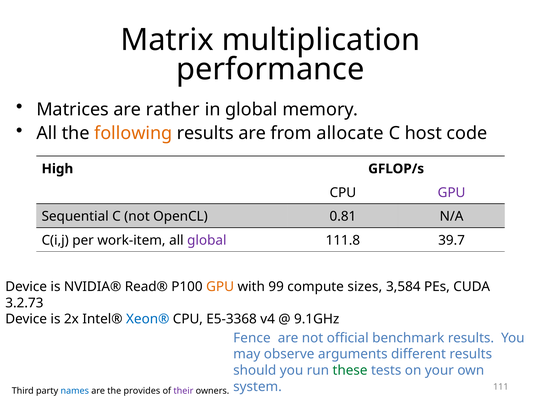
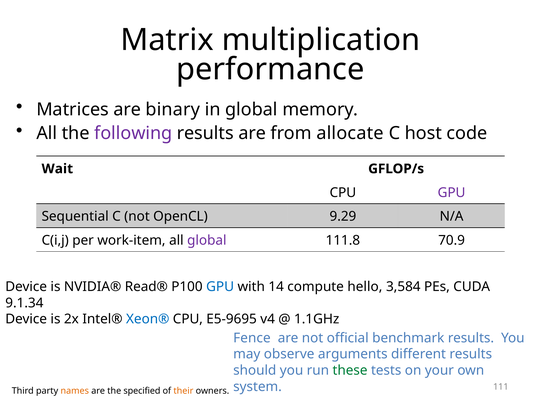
rather: rather -> binary (173, 109)
following colour: orange -> purple (133, 133)
High: High -> Wait (57, 169)
0.81: 0.81 -> 9.29 (343, 216)
39.7: 39.7 -> 70.9 (452, 240)
GPU colour: orange -> blue (220, 286)
99: 99 -> 14 (276, 286)
sizes: sizes -> hello (365, 286)
3.2.73: 3.2.73 -> 9.1.34 (24, 303)
E5-3368: E5-3368 -> E5-9695 (232, 319)
9.1GHz: 9.1GHz -> 1.1GHz (317, 319)
names colour: blue -> orange (75, 391)
provides: provides -> specified (142, 391)
their colour: purple -> orange (183, 391)
